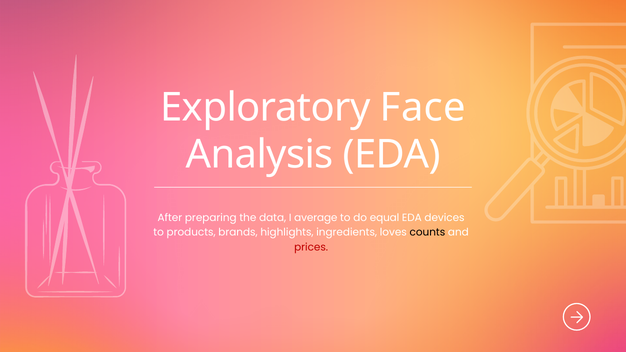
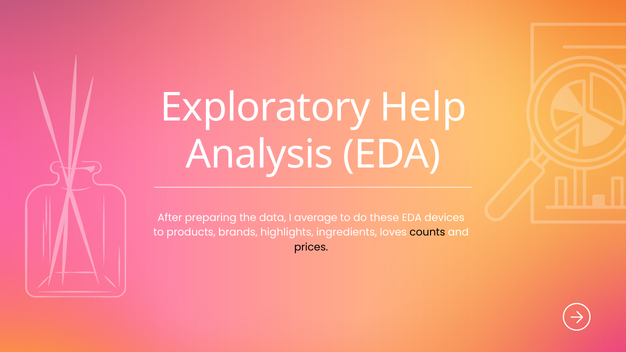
Face: Face -> Help (423, 108)
equal: equal -> these (384, 218)
prices colour: red -> black (311, 247)
